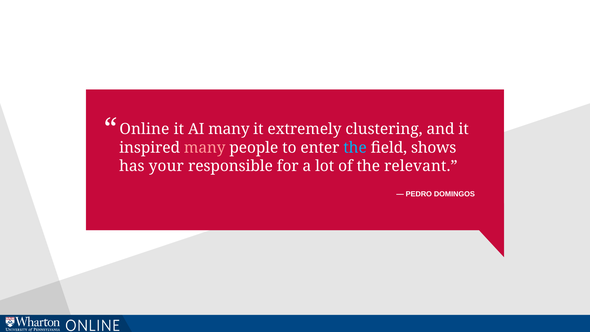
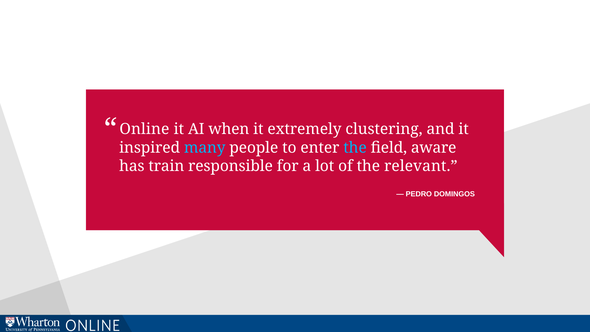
AI many: many -> when (229, 129)
many colour: pink -> light blue (205, 148)
shows: shows -> aware (434, 148)
your: your -> train (166, 166)
